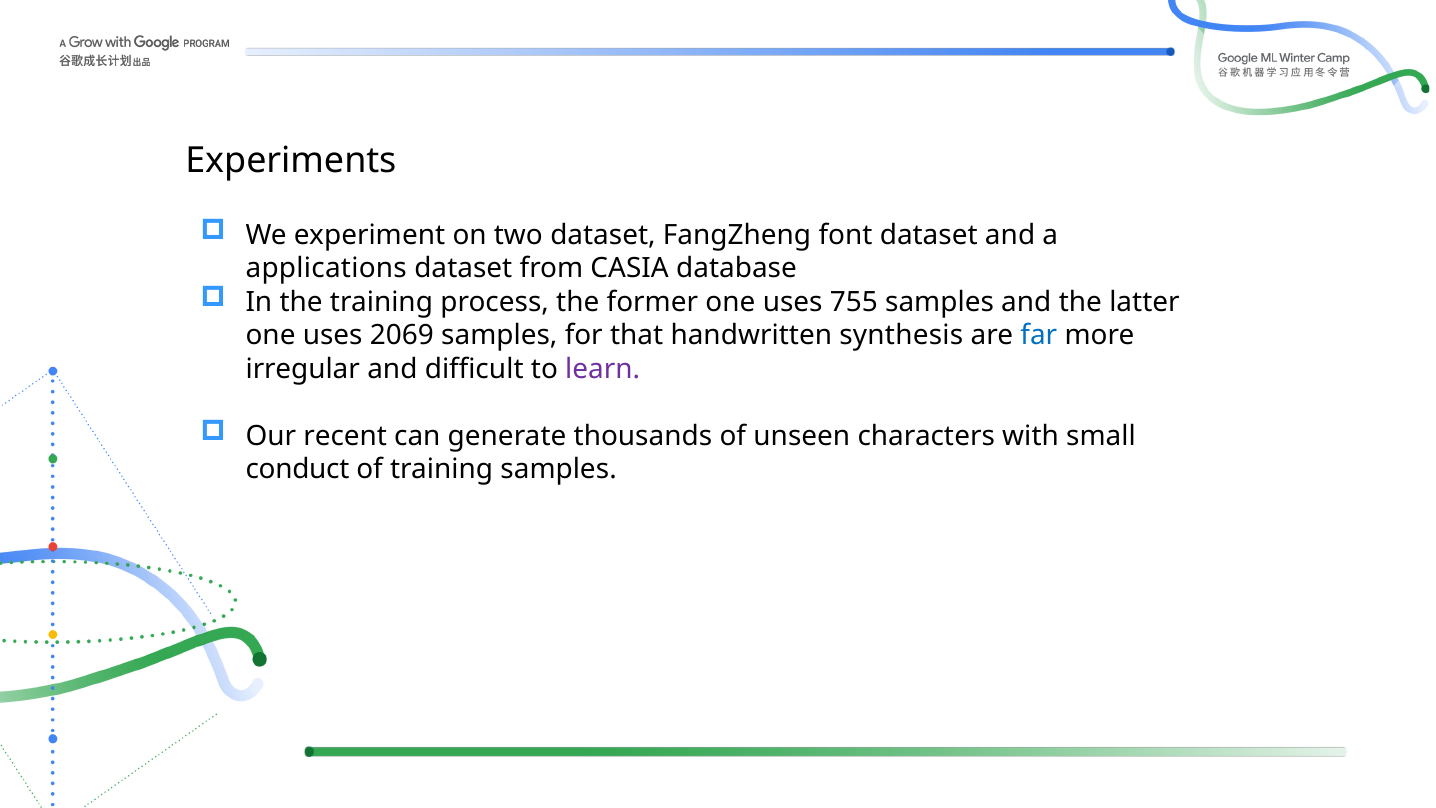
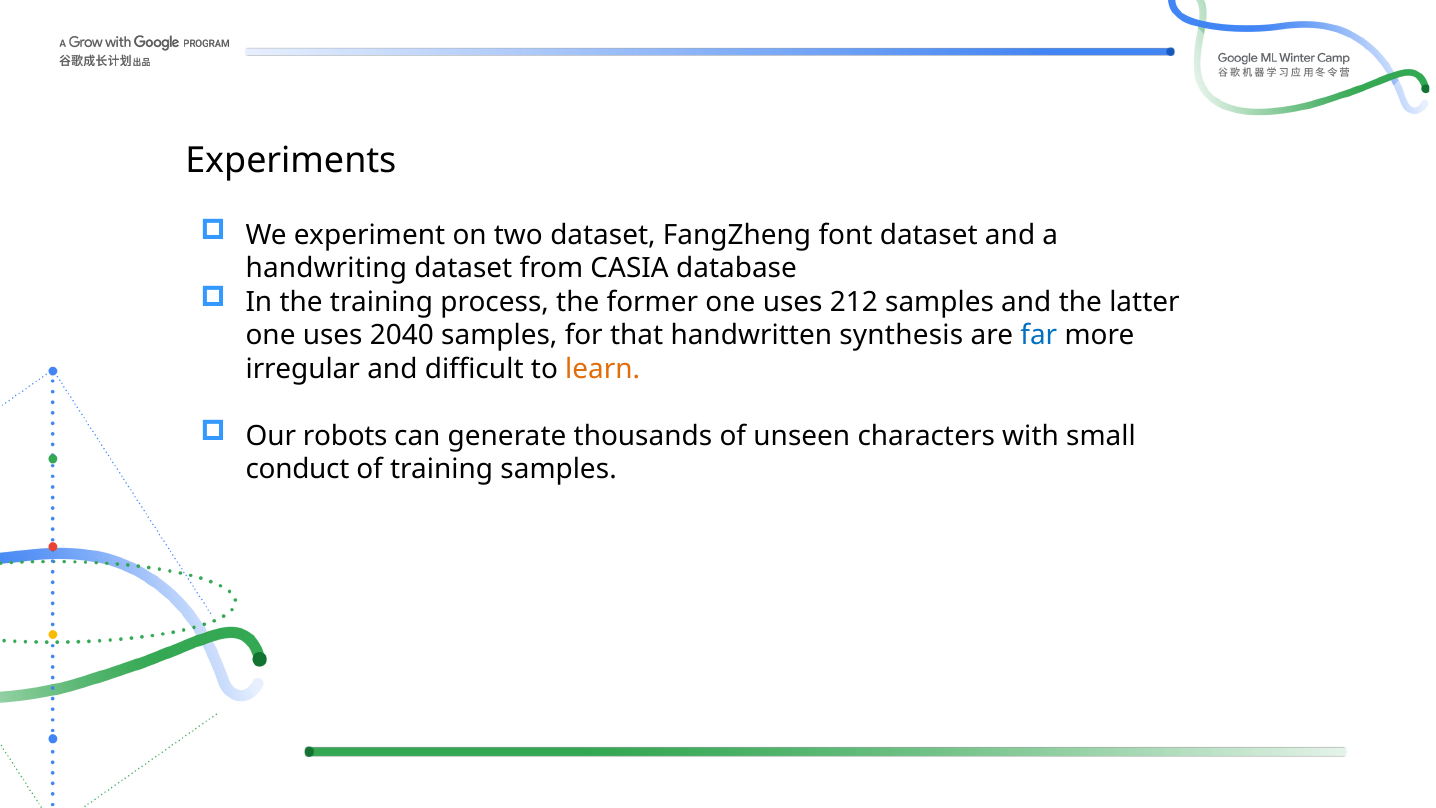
applications: applications -> handwriting (326, 268)
755: 755 -> 212 (854, 302)
2069: 2069 -> 2040 (402, 335)
learn colour: purple -> orange (603, 369)
recent: recent -> robots (345, 436)
